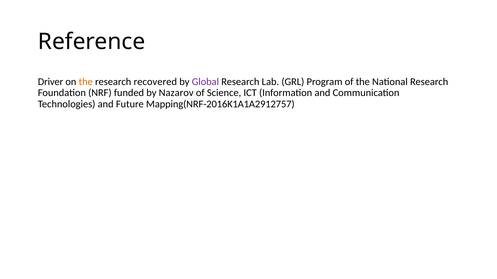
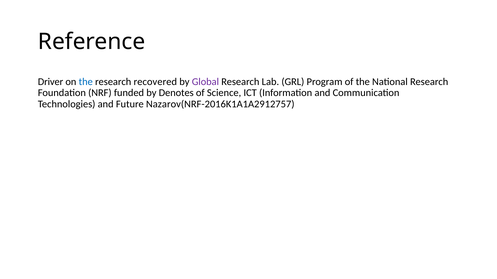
the colour: orange -> blue (86, 82)
Nazarov: Nazarov -> Denotes (176, 93)
Mapping(NRF-2016K1A1A2912757: Mapping(NRF-2016K1A1A2912757 -> Nazarov(NRF-2016K1A1A2912757 (220, 104)
